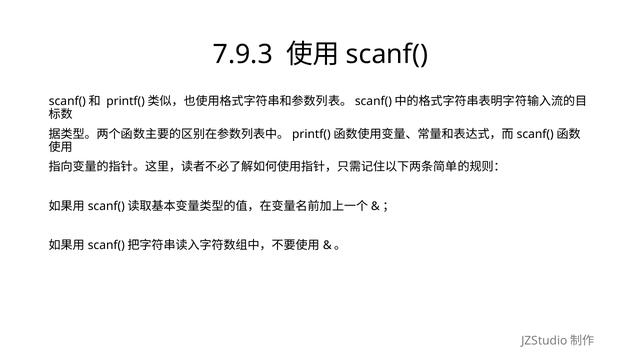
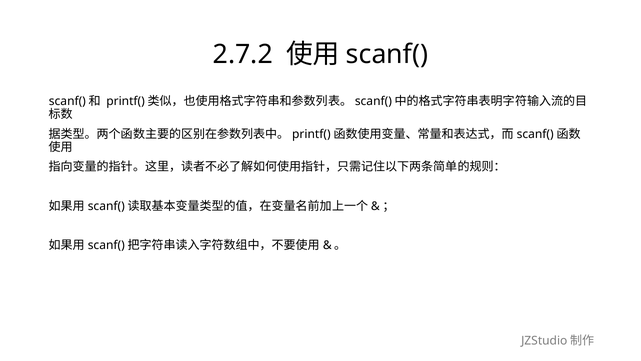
7.9.3: 7.9.3 -> 2.7.2 (243, 54)
